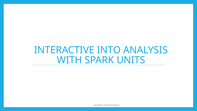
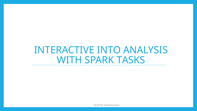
UNITS: UNITS -> TASKS (131, 60)
